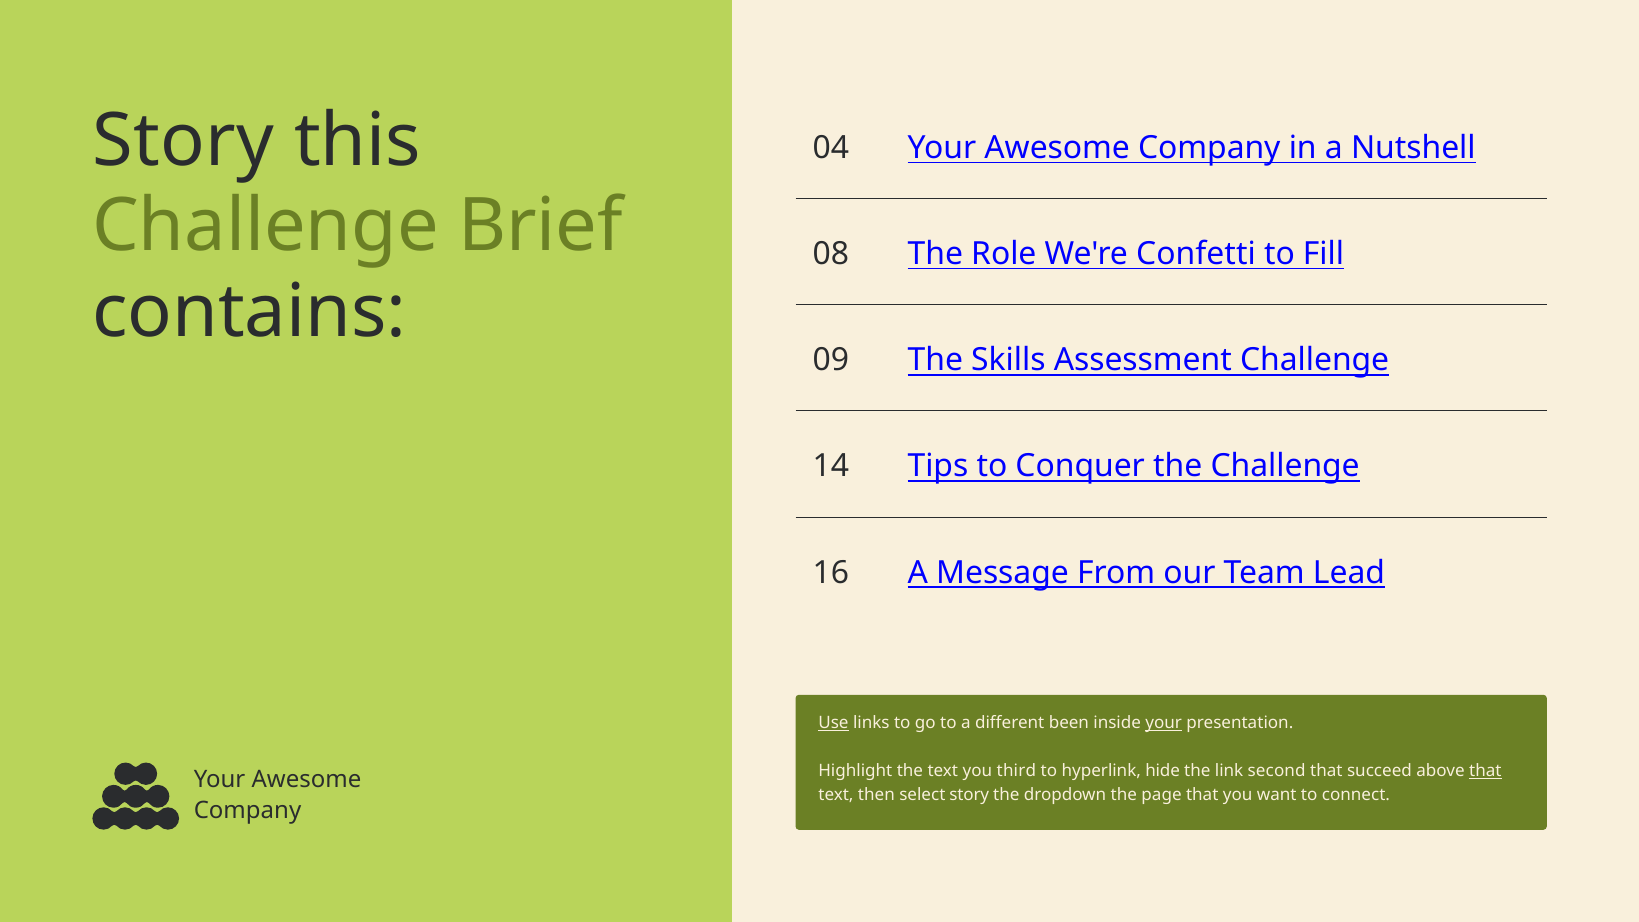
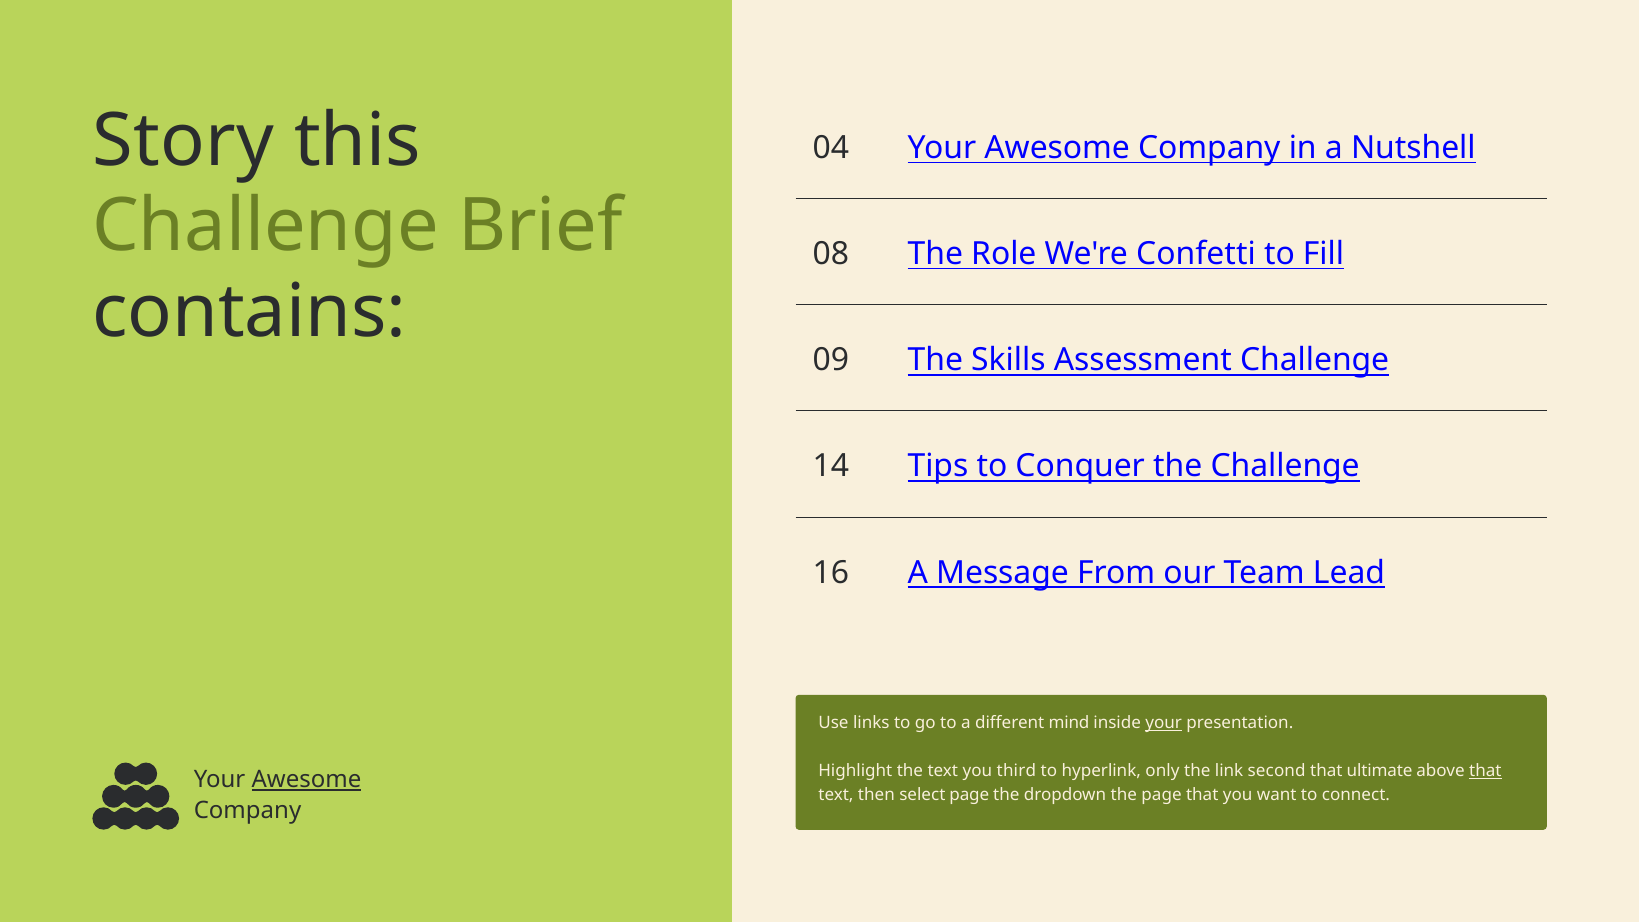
Use underline: present -> none (833, 723)
been: been -> mind (1069, 723)
hide: hide -> only (1163, 771)
succeed: succeed -> ultimate (1380, 771)
Awesome underline: none -> present (306, 780)
select story: story -> page (969, 795)
